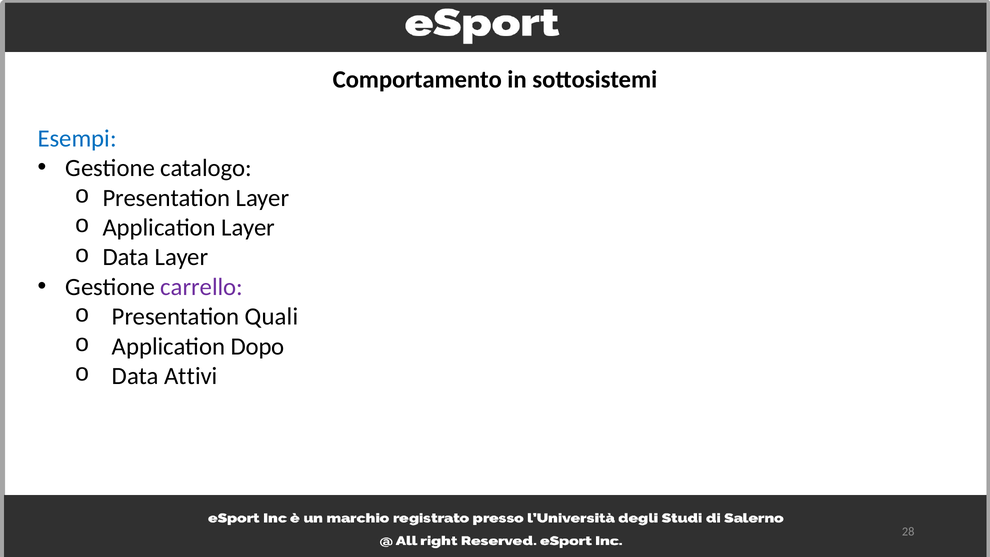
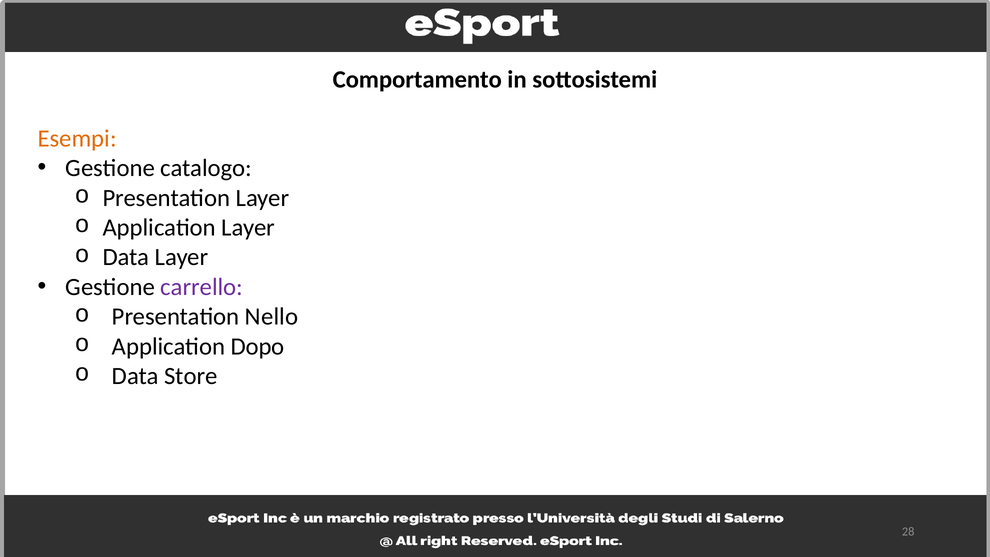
Esempi colour: blue -> orange (77, 138)
Quali: Quali -> Nello (272, 317)
Attivi: Attivi -> Store (191, 376)
